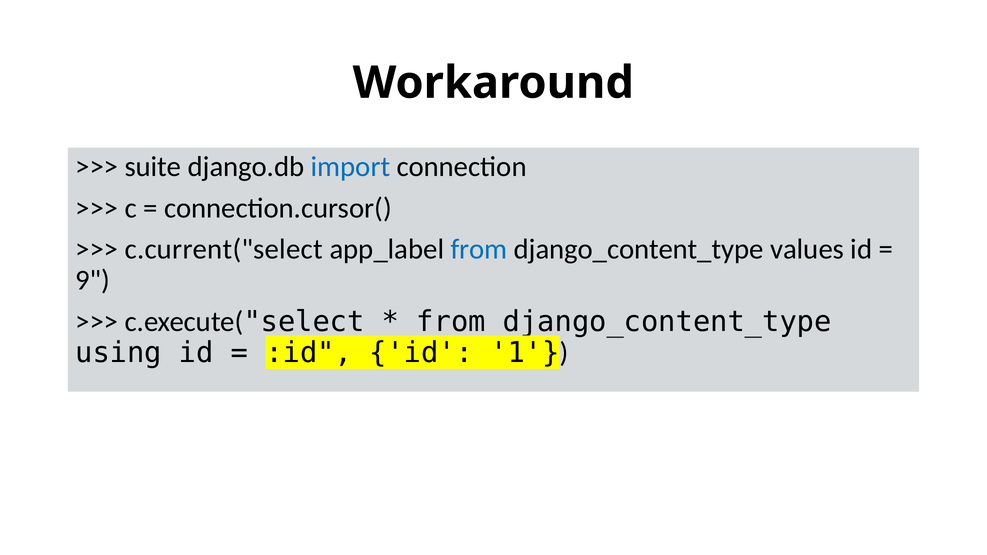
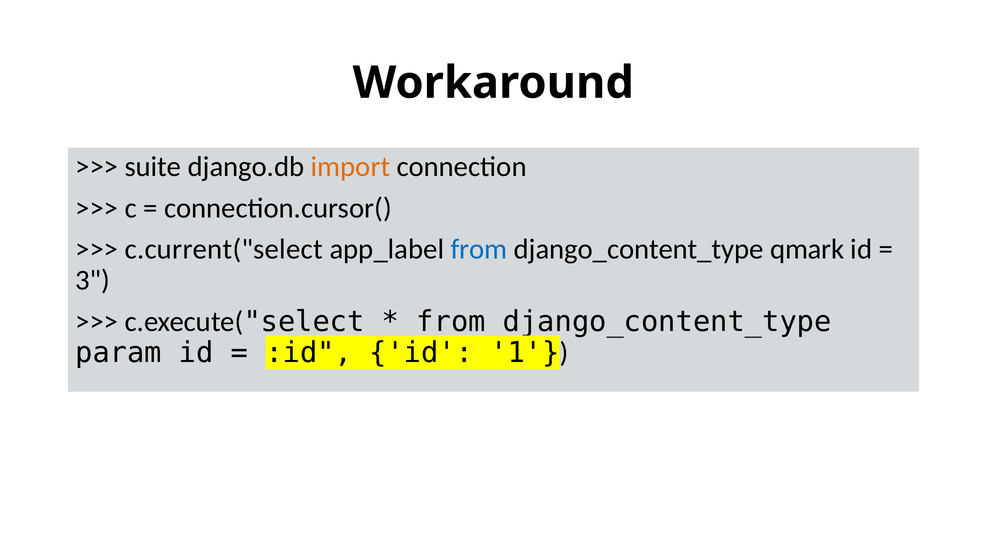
import colour: blue -> orange (351, 167)
values: values -> qmark (807, 249)
9: 9 -> 3 (93, 281)
using: using -> param (119, 353)
